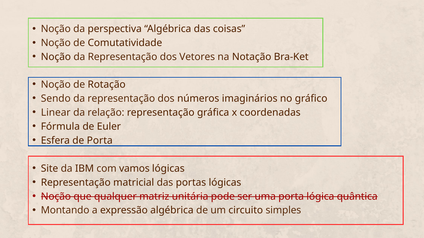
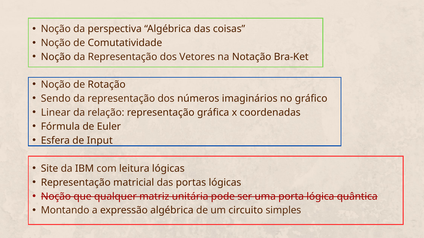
de Porta: Porta -> Input (100, 141)
vamos: vamos -> leitura (134, 169)
